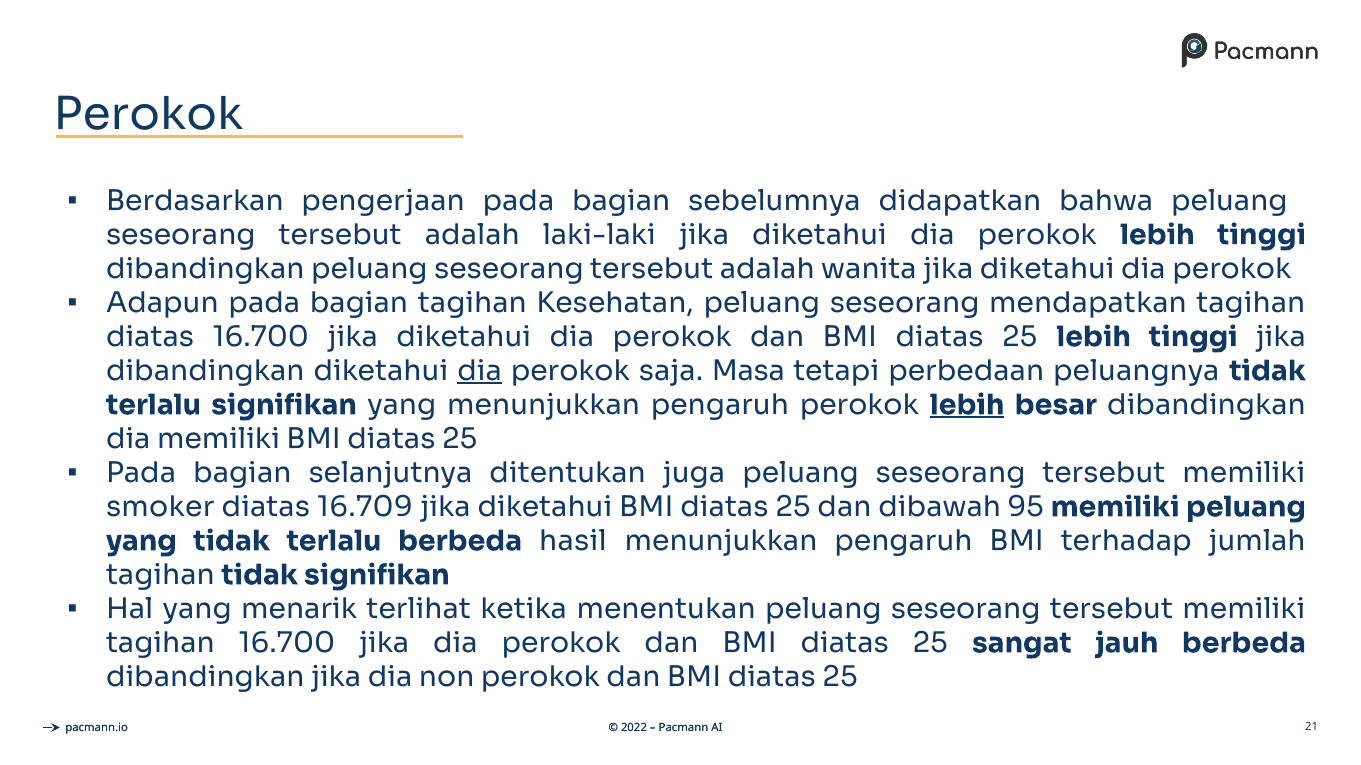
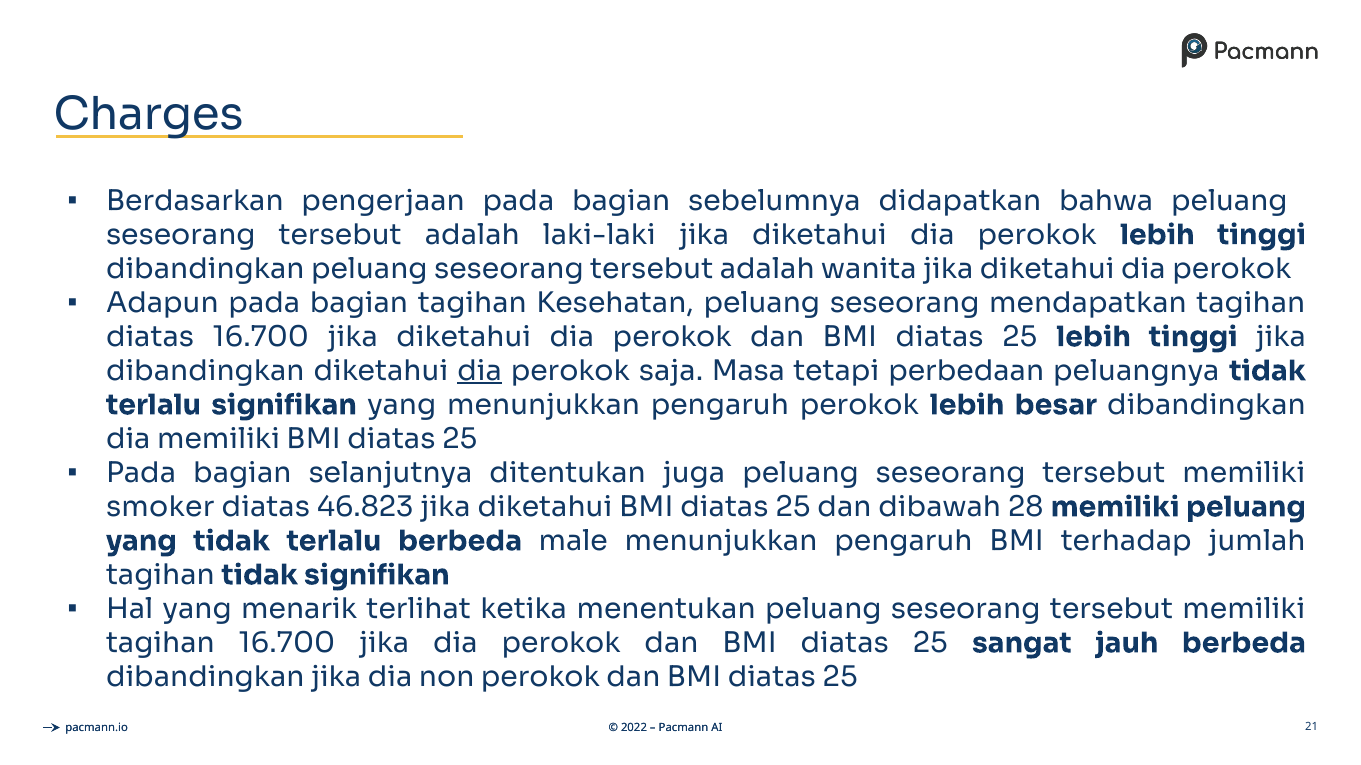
Perokok: Perokok -> Charges (149, 114)
lebih underline: present -> none (967, 405)
16.709: 16.709 -> 46.823 (365, 507)
95: 95 -> 28 (1026, 507)
hasil: hasil -> male (573, 541)
